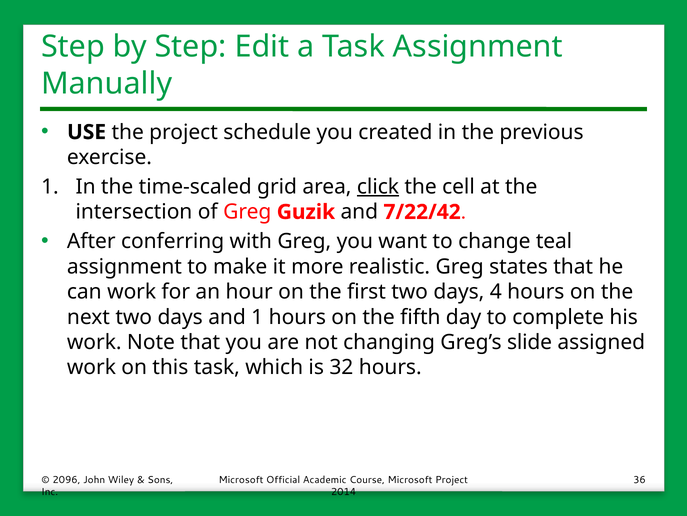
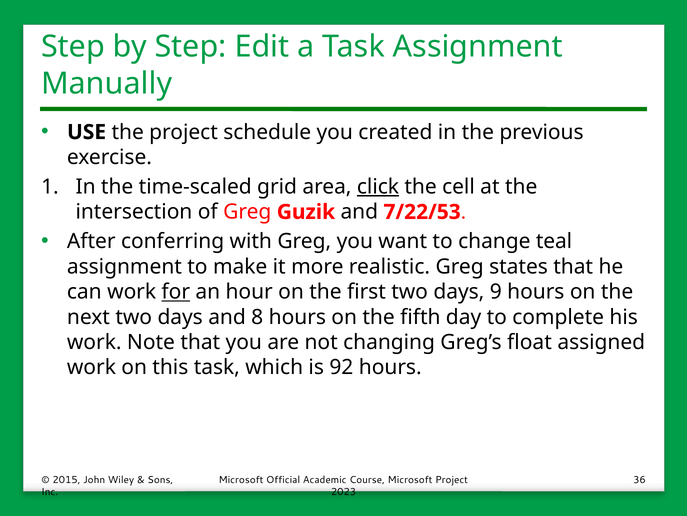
7/22/42: 7/22/42 -> 7/22/53 (422, 212)
for underline: none -> present (176, 291)
4: 4 -> 9 (496, 291)
and 1: 1 -> 8 (257, 317)
slide: slide -> float (529, 342)
32: 32 -> 92 (341, 367)
2096: 2096 -> 2015 (66, 479)
2014: 2014 -> 2023 (344, 491)
